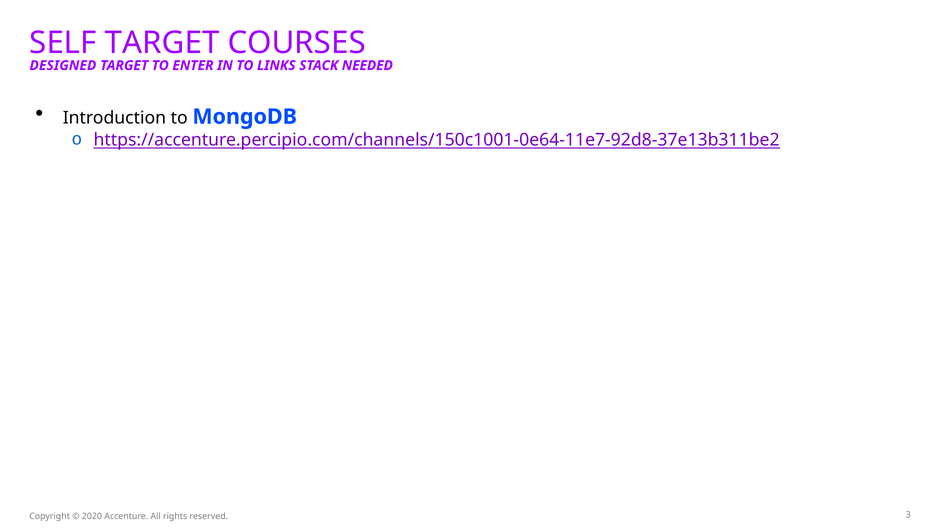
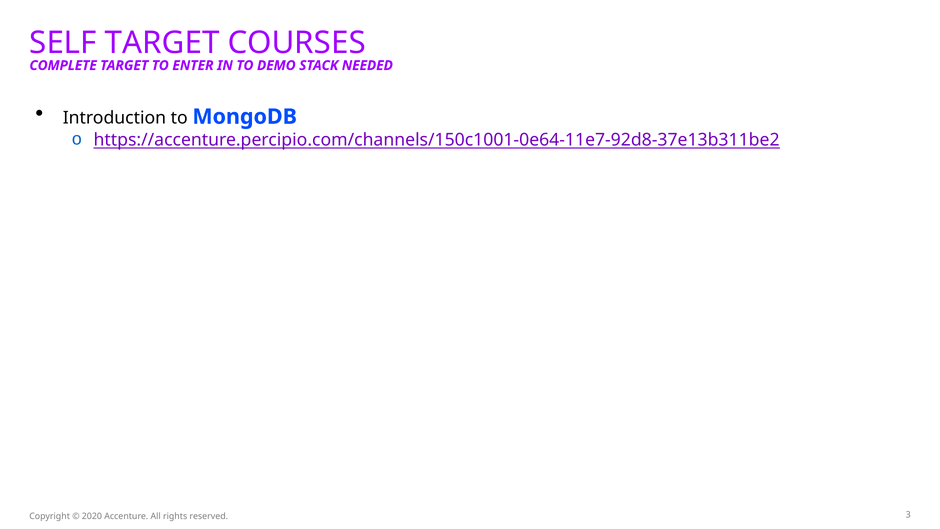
DESIGNED: DESIGNED -> COMPLETE (63, 65)
LINKS: LINKS -> DEMO (276, 65)
